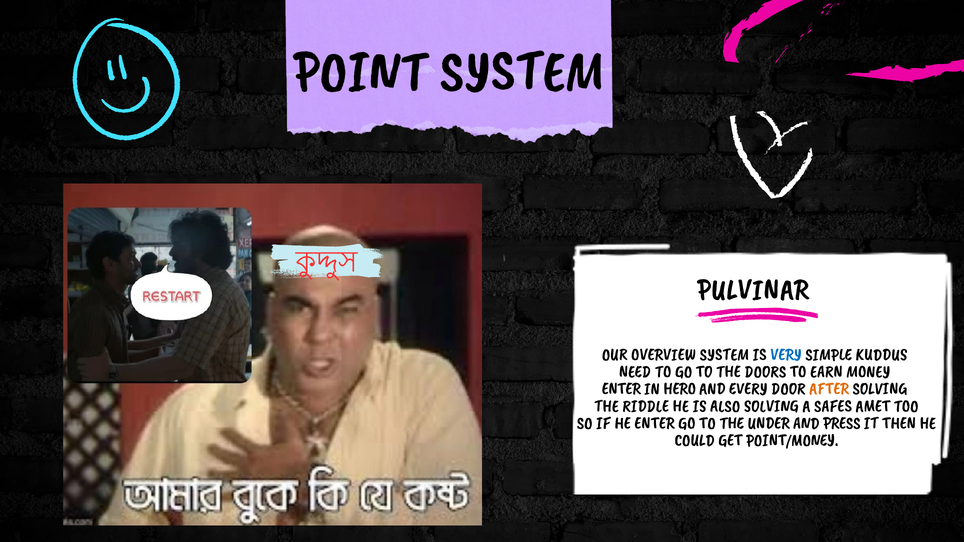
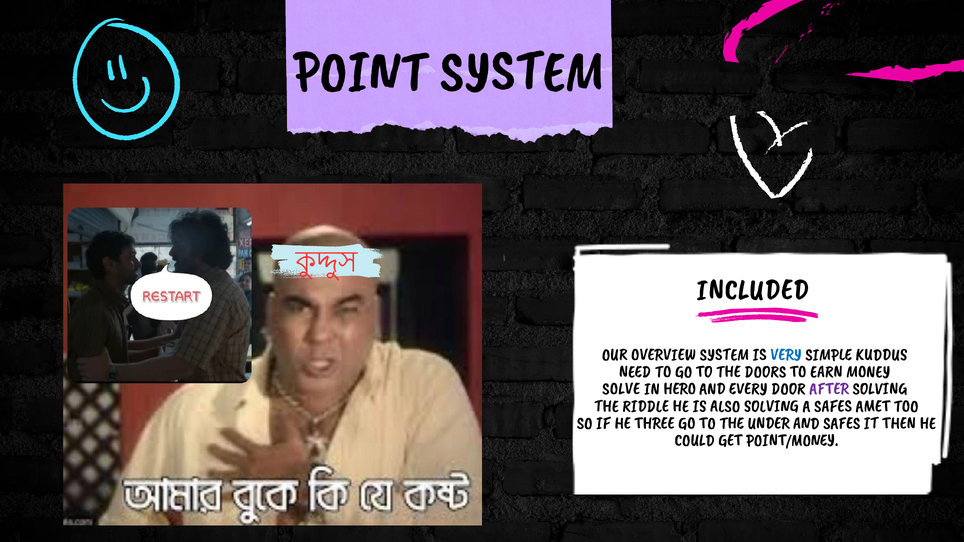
PULVINAR: PULVINAR -> INCLUDED (753, 290)
ENTER: ENTER -> SOLVE (621, 389)
AFTER colour: orange -> purple (829, 389)
HE ENTER: ENTER -> THREE (655, 423)
AND PRESS: PRESS -> SAFES (842, 423)
